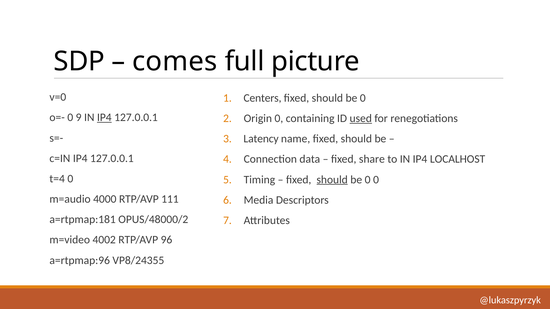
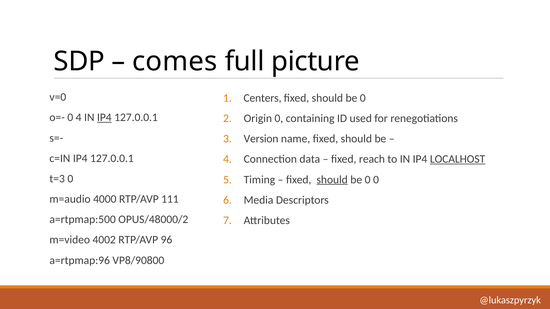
0 9: 9 -> 4 (79, 118)
used underline: present -> none (361, 119)
Latency: Latency -> Version (261, 139)
share: share -> reach (372, 159)
LOCALHOST underline: none -> present (458, 159)
t=4: t=4 -> t=3 (57, 179)
a=rtpmap:181: a=rtpmap:181 -> a=rtpmap:500 (83, 220)
VP8/24355: VP8/24355 -> VP8/90800 (138, 261)
